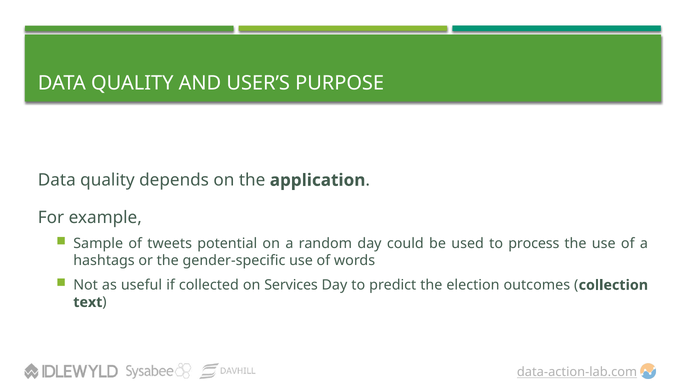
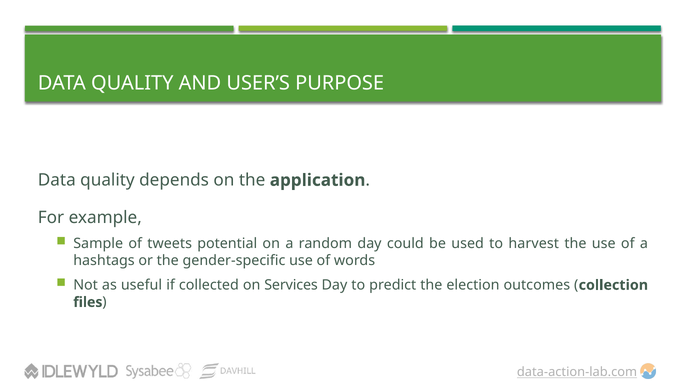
process: process -> harvest (534, 244)
text: text -> files (88, 302)
